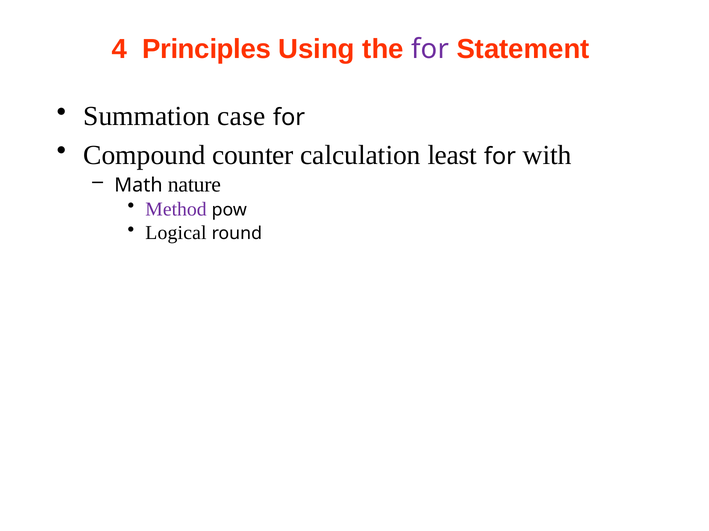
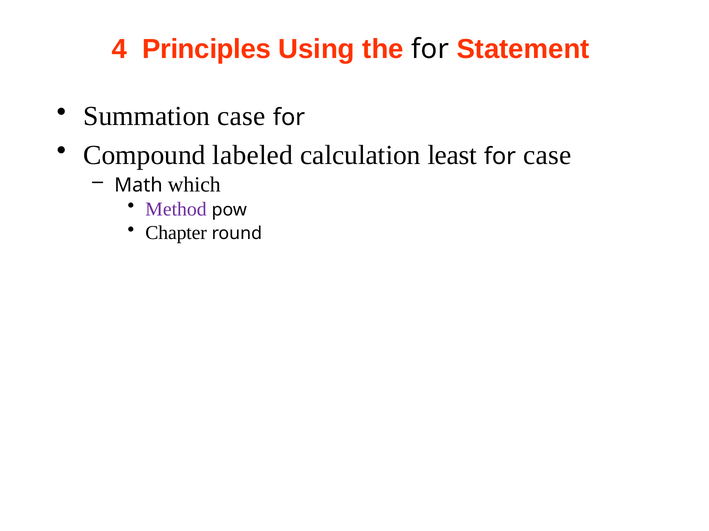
for colour: purple -> black (430, 49)
counter: counter -> labeled (253, 156)
for with: with -> case (547, 156)
nature: nature -> which (194, 185)
Logical: Logical -> Chapter (176, 233)
